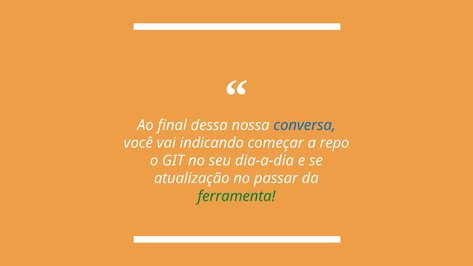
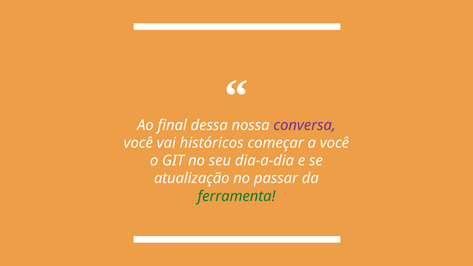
conversa colour: blue -> purple (305, 125)
indicando: indicando -> históricos (212, 143)
a repo: repo -> você (334, 143)
